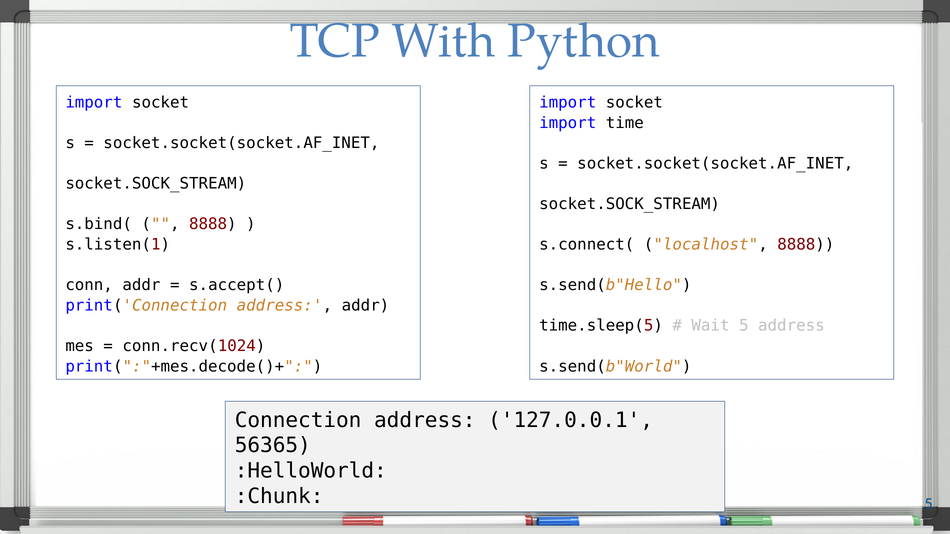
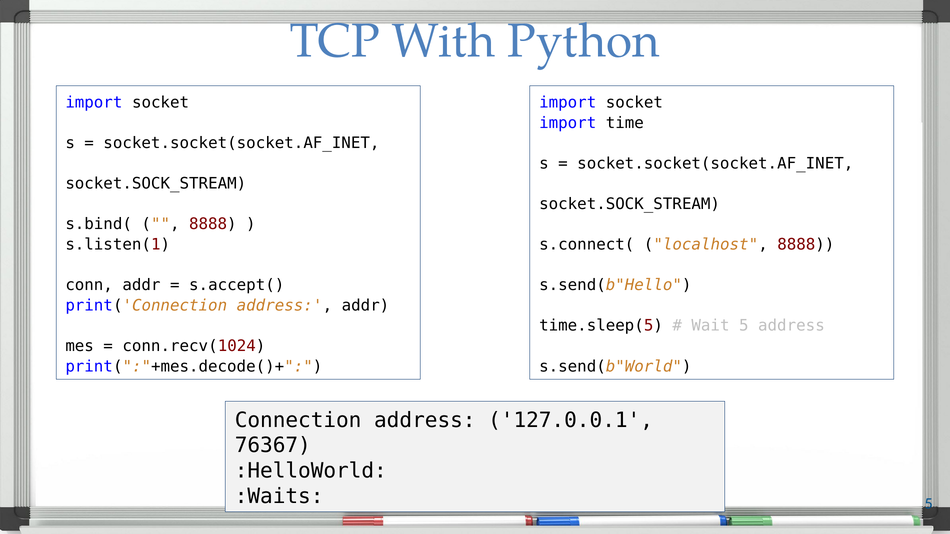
56365: 56365 -> 76367 (273, 446)
:Chunk: :Chunk -> :Waits (279, 497)
